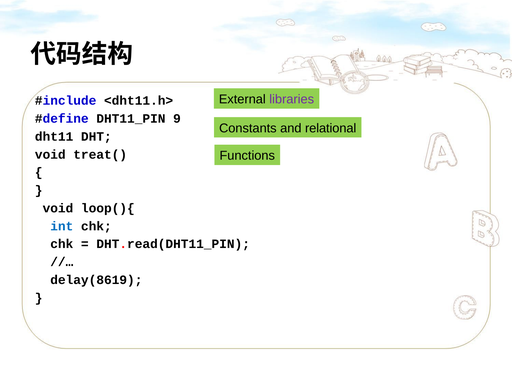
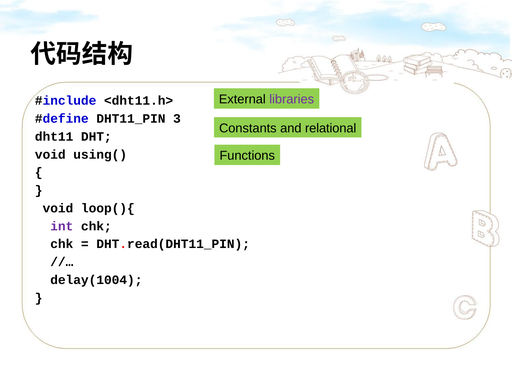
9: 9 -> 3 (177, 119)
treat(: treat( -> using( (100, 154)
int colour: blue -> purple (62, 226)
delay(8619: delay(8619 -> delay(1004 (96, 280)
